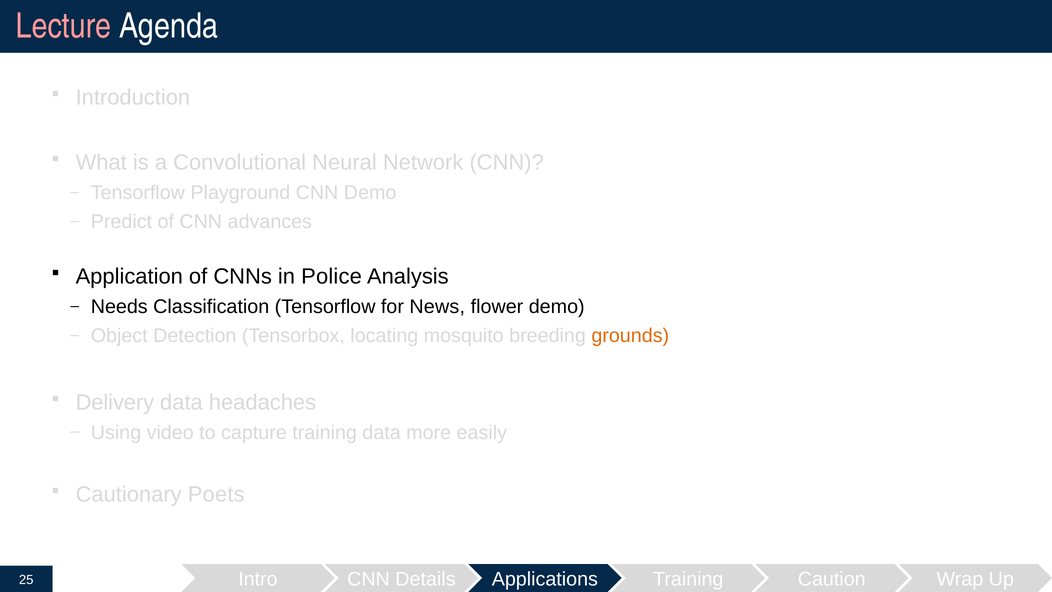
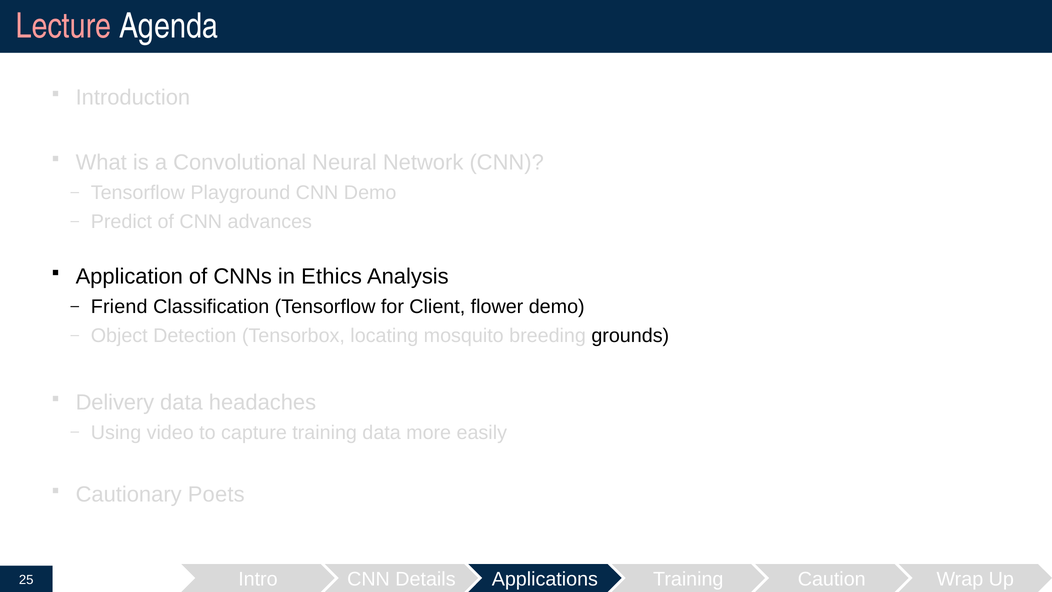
Police: Police -> Ethics (332, 276)
Needs: Needs -> Friend (119, 307)
News: News -> Client (437, 307)
grounds colour: orange -> black (630, 335)
